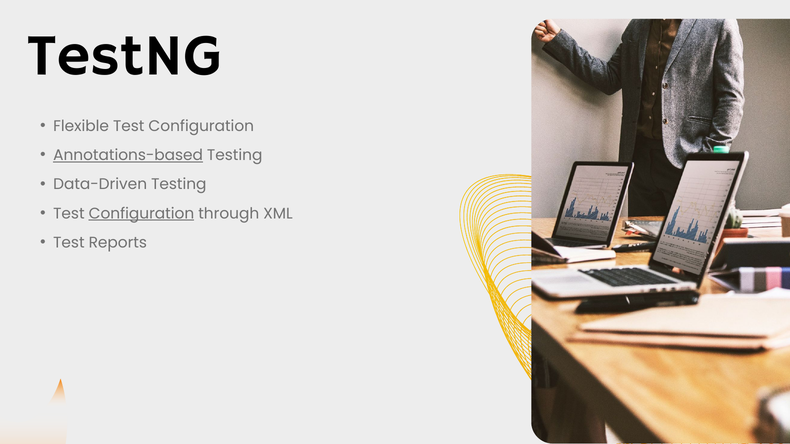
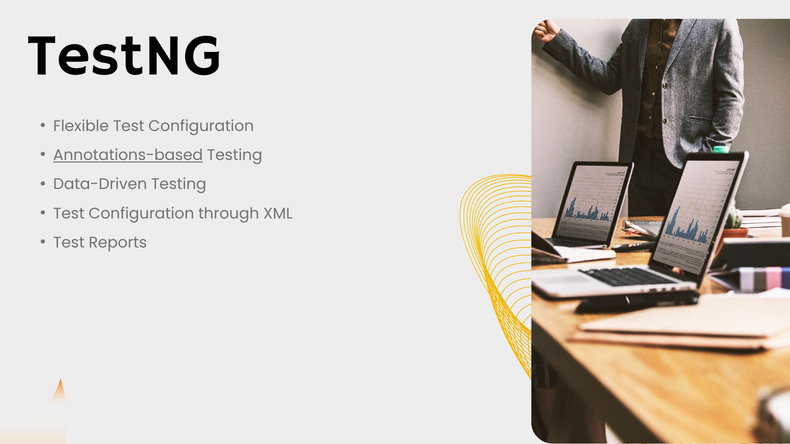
Configuration underline: present -> none (141, 214)
